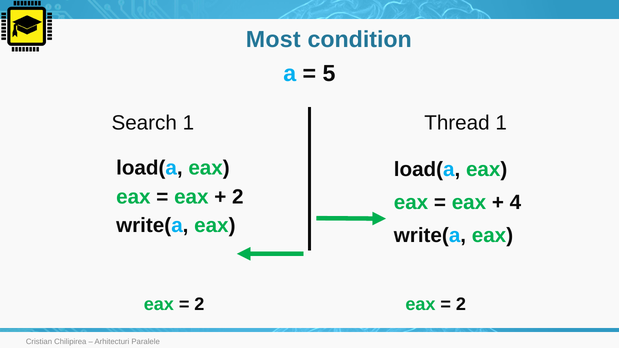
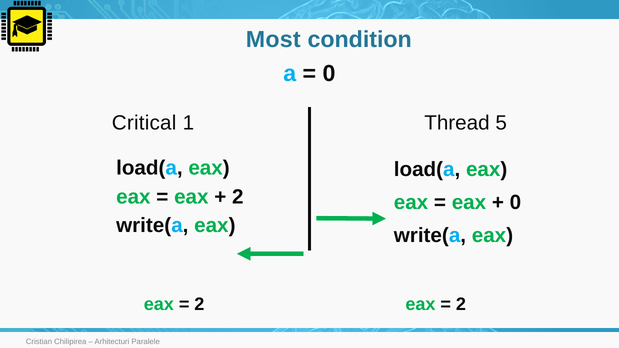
5: 5 -> 0 (329, 74)
Search: Search -> Critical (144, 123)
Thread 1: 1 -> 5 (501, 123)
4: 4 -> 0 (515, 202)
